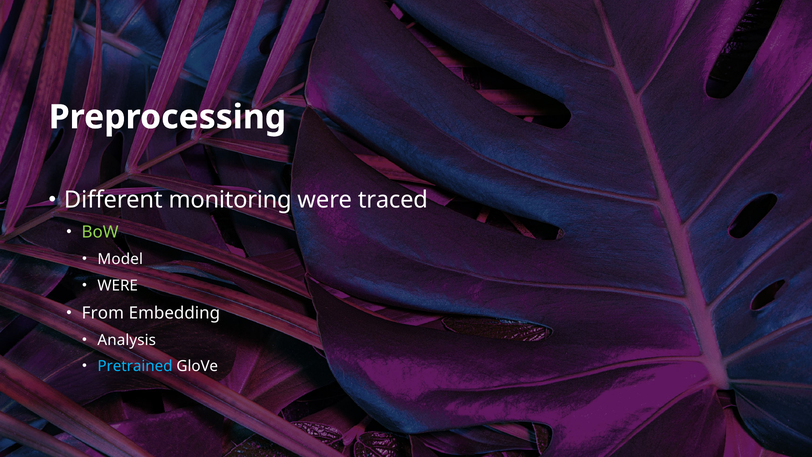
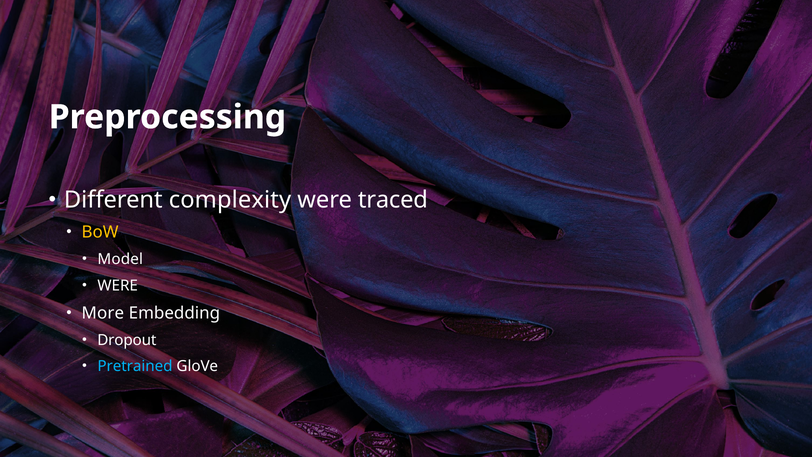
monitoring: monitoring -> complexity (230, 200)
BoW colour: light green -> yellow (100, 232)
From: From -> More (103, 313)
Analysis: Analysis -> Dropout (127, 340)
